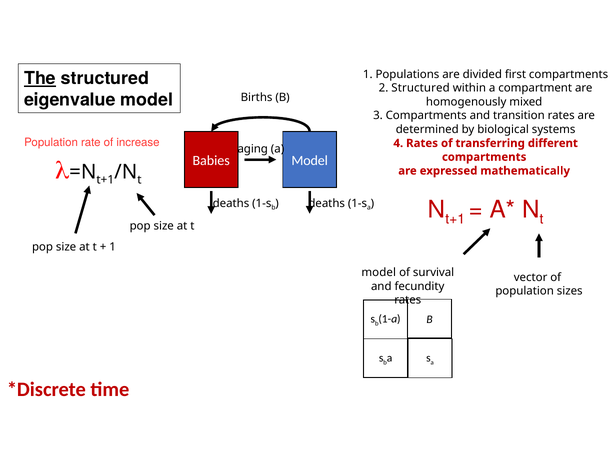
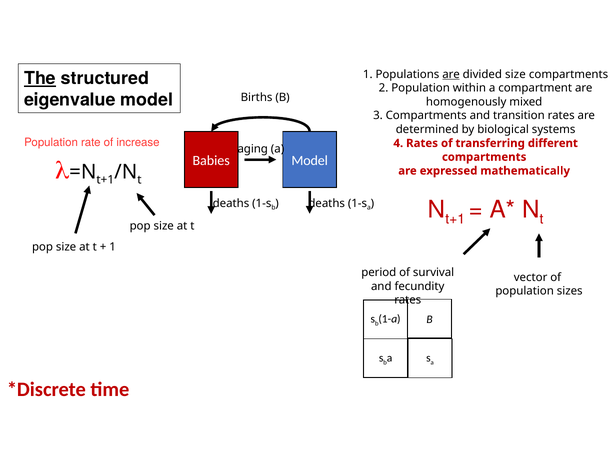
are underline: none -> present (451, 74)
divided first: first -> size (515, 74)
2 Structured: Structured -> Population (421, 88)
model: model -> period (379, 272)
